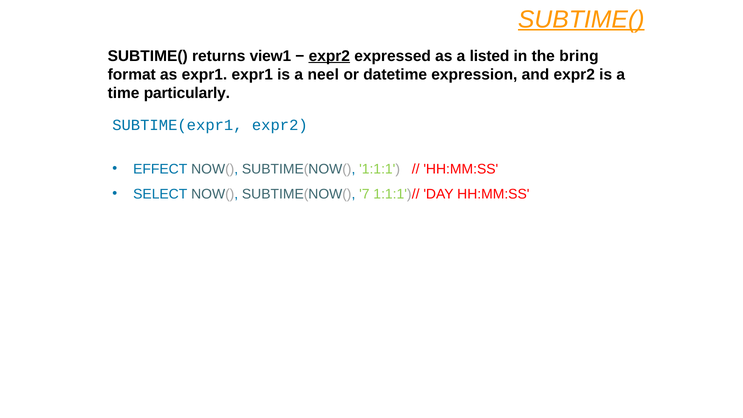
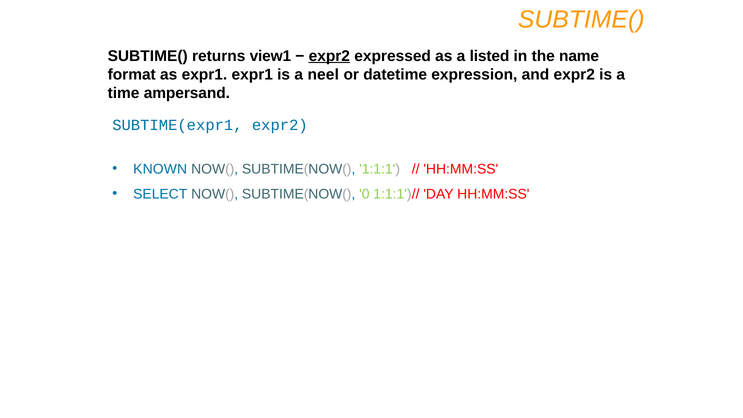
SUBTIME( underline: present -> none (581, 19)
bring: bring -> name (579, 56)
particularly: particularly -> ampersand (187, 93)
EFFECT: EFFECT -> KNOWN (160, 169)
7: 7 -> 0 (364, 194)
